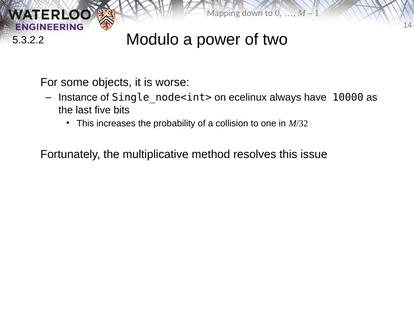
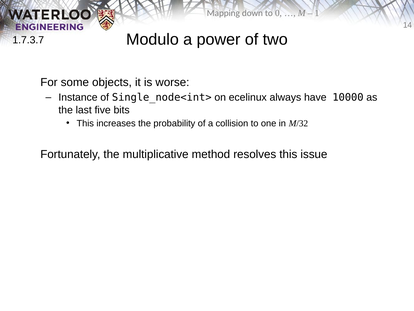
5.3.2.2: 5.3.2.2 -> 1.7.3.7 (28, 40)
